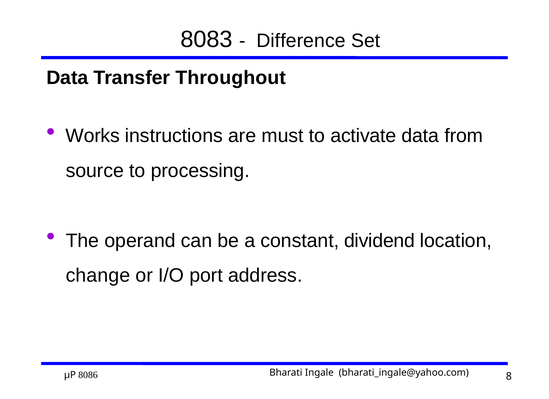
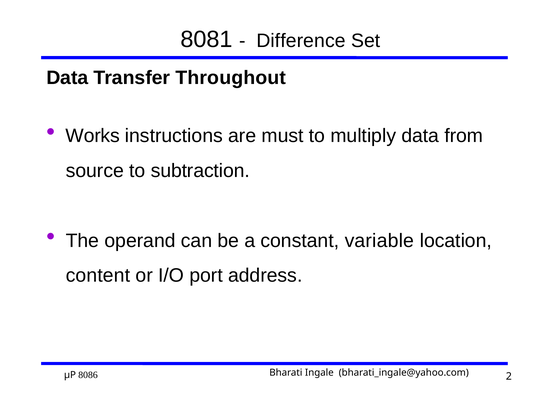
8083: 8083 -> 8081 (207, 39)
activate: activate -> multiply (363, 136)
processing: processing -> subtraction (200, 171)
dividend: dividend -> variable (379, 241)
change: change -> content (98, 276)
8: 8 -> 2 (509, 377)
